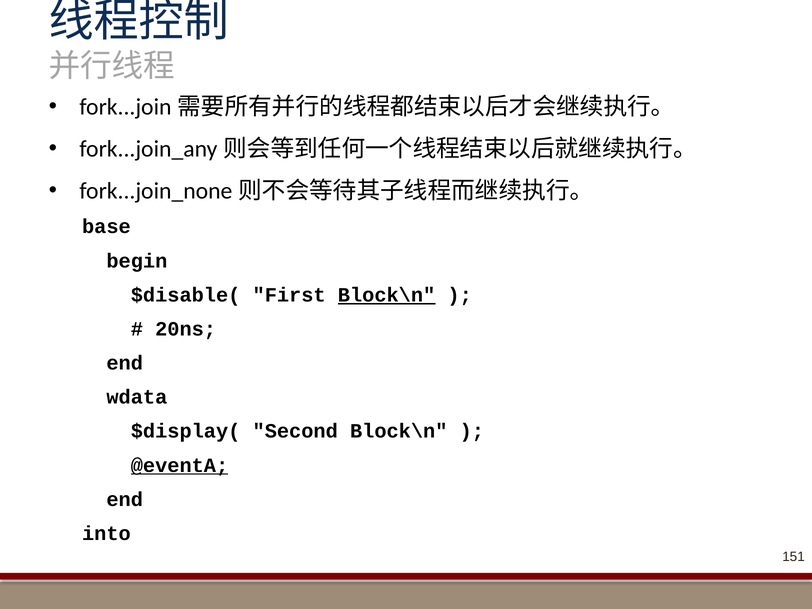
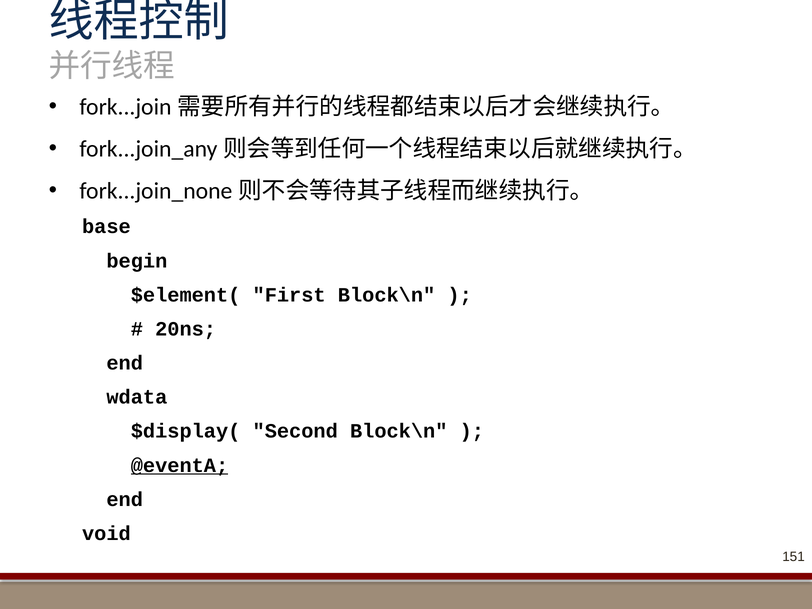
$disable(: $disable( -> $element( (186, 295)
Block\n underline: present -> none (387, 295)
into: into -> void (106, 533)
